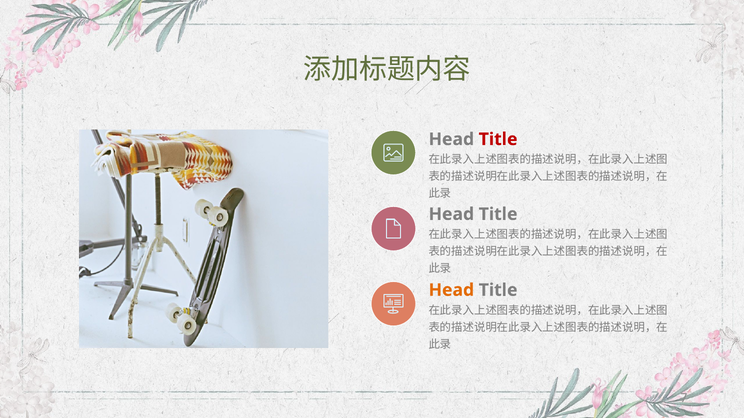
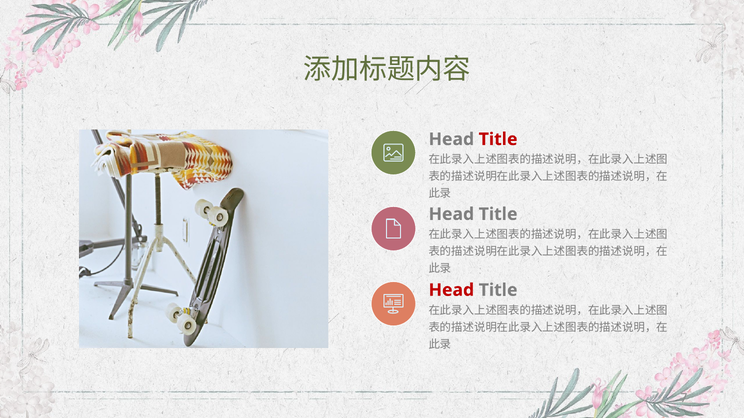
Head colour: orange -> red (451, 290)
